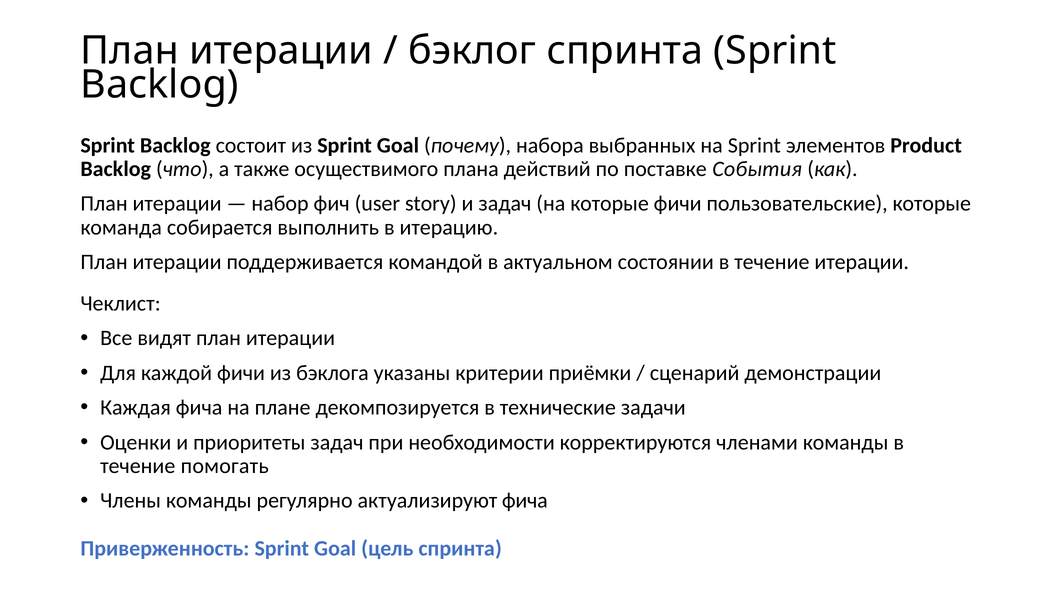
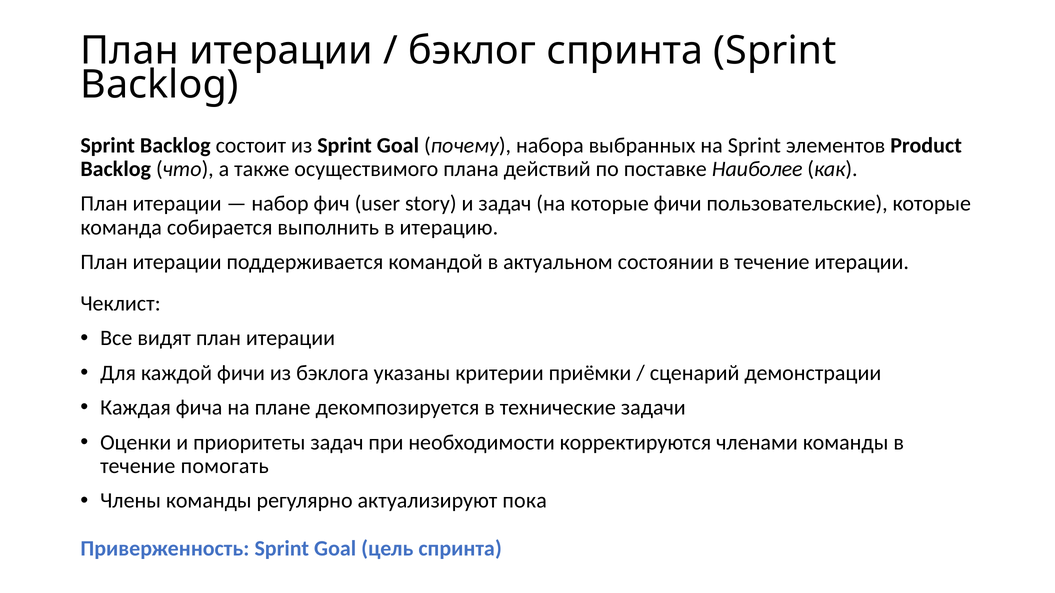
События: События -> Наиболее (757, 169)
актуализируют фича: фича -> пока (525, 501)
